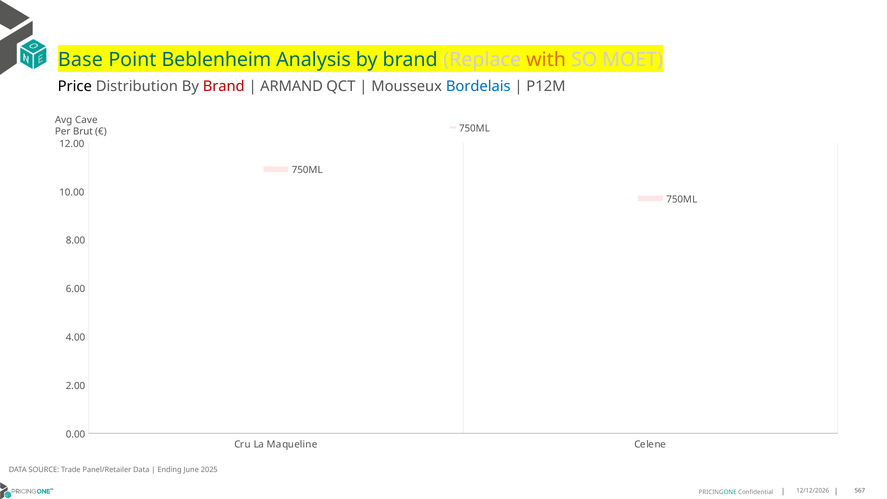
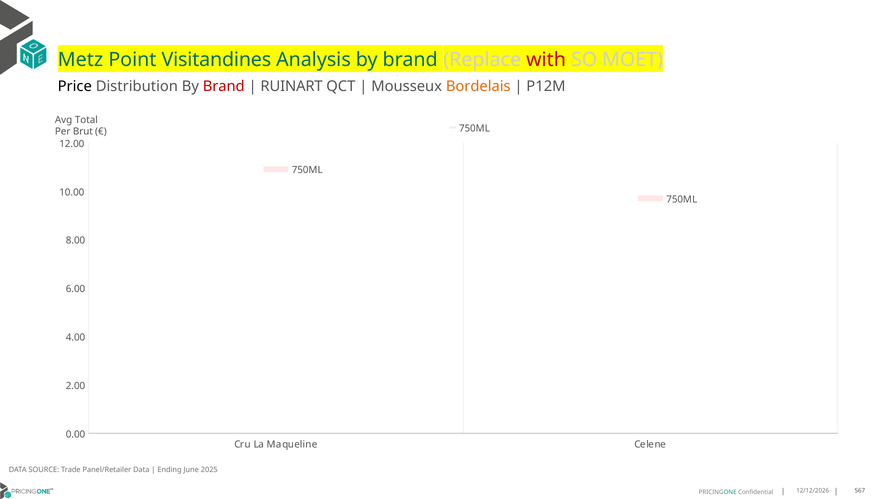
Base: Base -> Metz (80, 60)
Beblenheim: Beblenheim -> Visitandines (216, 60)
with colour: orange -> red (546, 60)
ARMAND: ARMAND -> RUINART (292, 86)
Bordelais colour: blue -> orange (478, 86)
Cave: Cave -> Total (86, 120)
